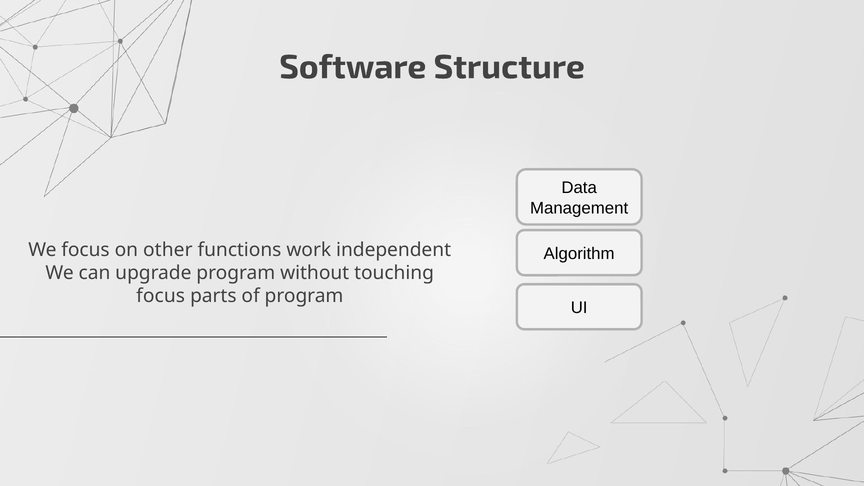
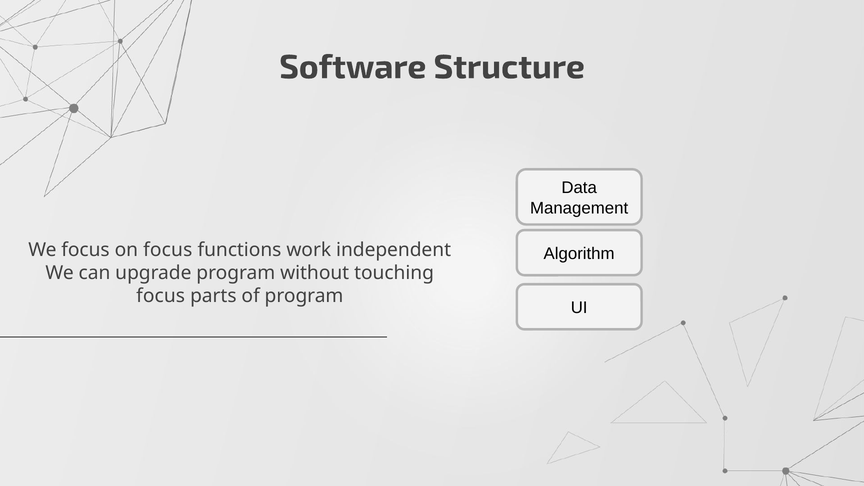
on other: other -> focus (168, 250)
